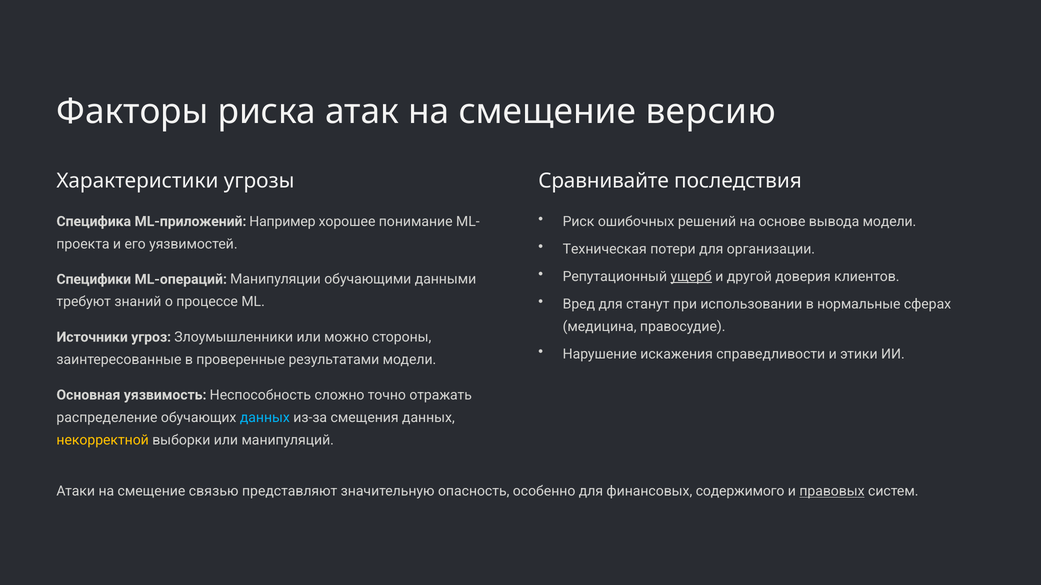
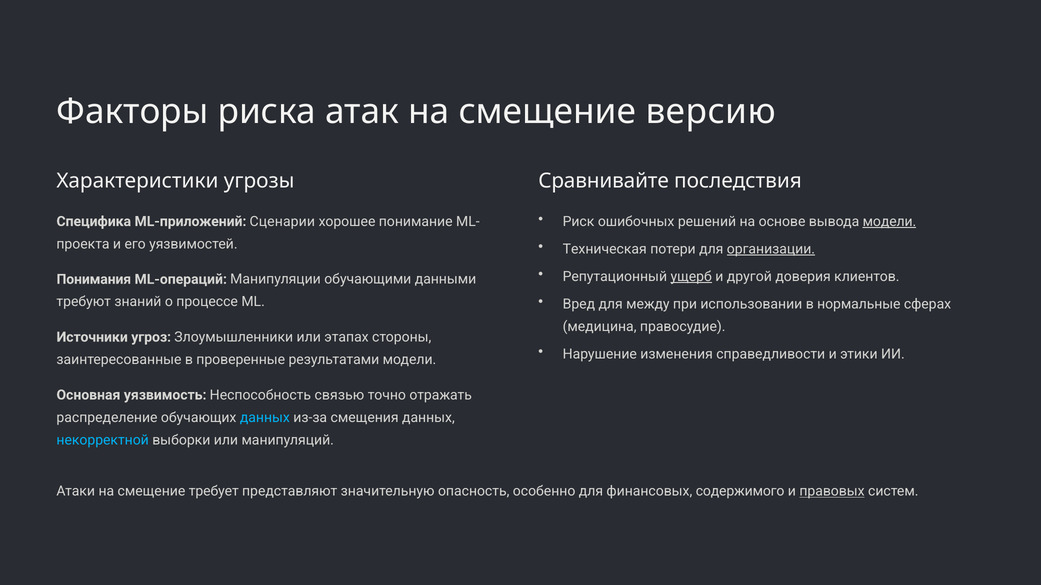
модели underline: none -> present (889, 222)
Например: Например -> Сценарии (282, 222)
организации underline: none -> present (771, 249)
Специфики: Специфики -> Понимания (94, 279)
станут: станут -> между (648, 304)
можно: можно -> этапах (346, 337)
искажения: искажения -> изменения (677, 354)
сложно: сложно -> связью (339, 395)
некорректной colour: yellow -> light blue (103, 440)
связью: связью -> требует (214, 492)
